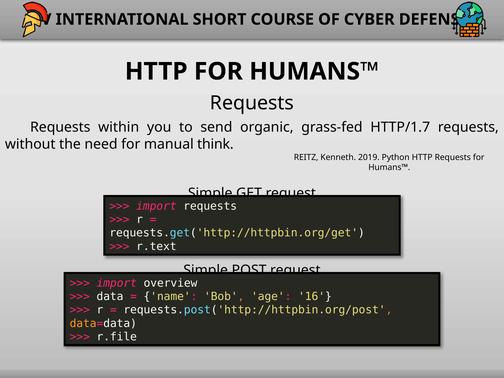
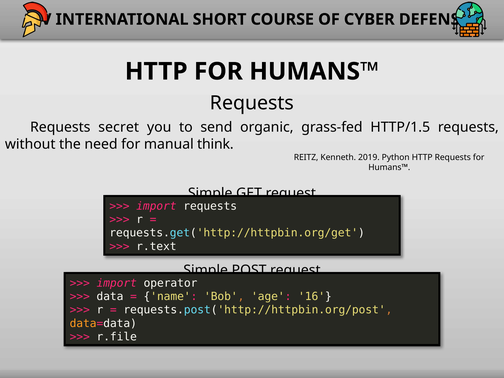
within: within -> secret (119, 127)
HTTP/1.7: HTTP/1.7 -> HTTP/1.5 (400, 127)
overview: overview -> operator (170, 283)
